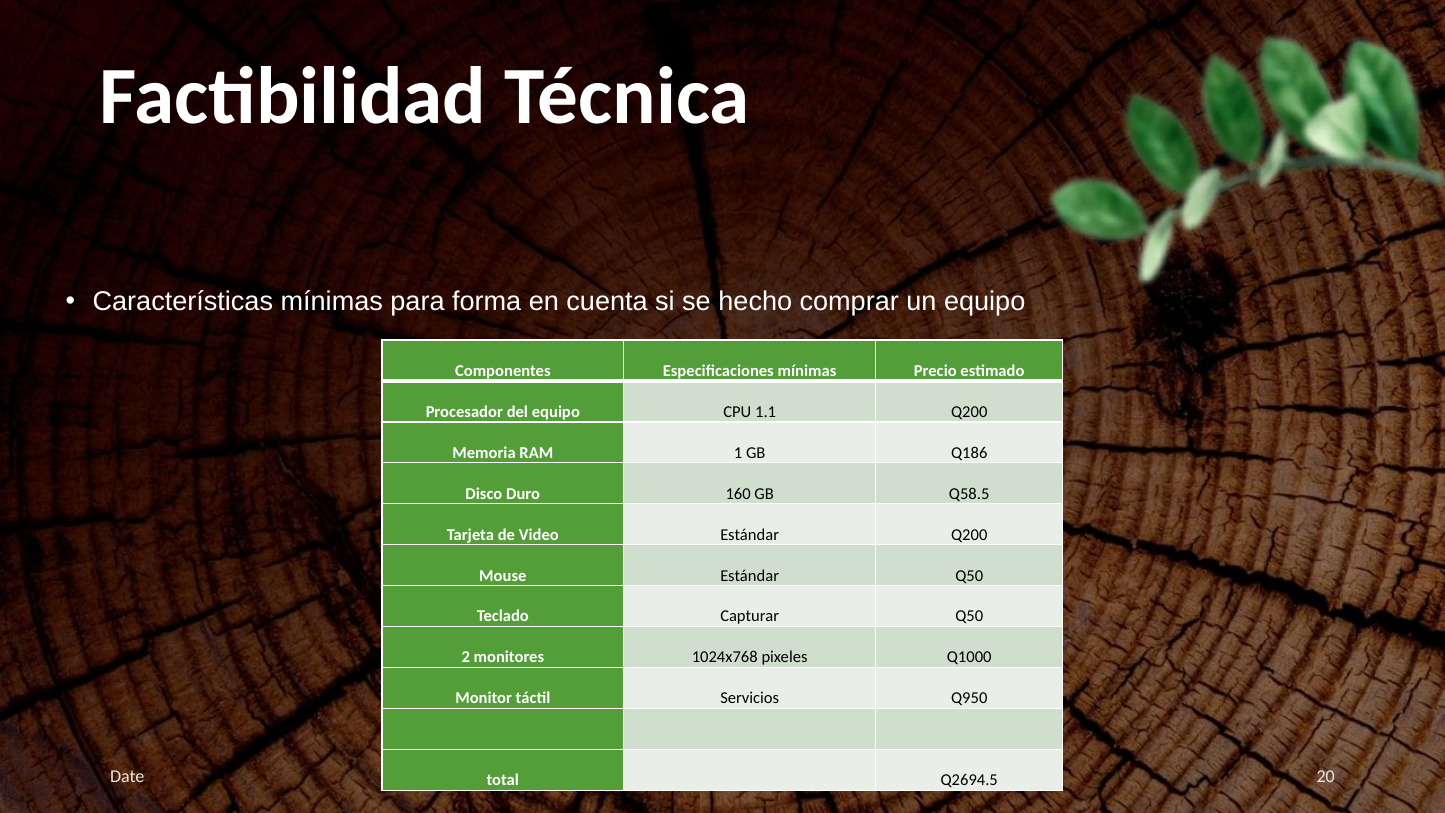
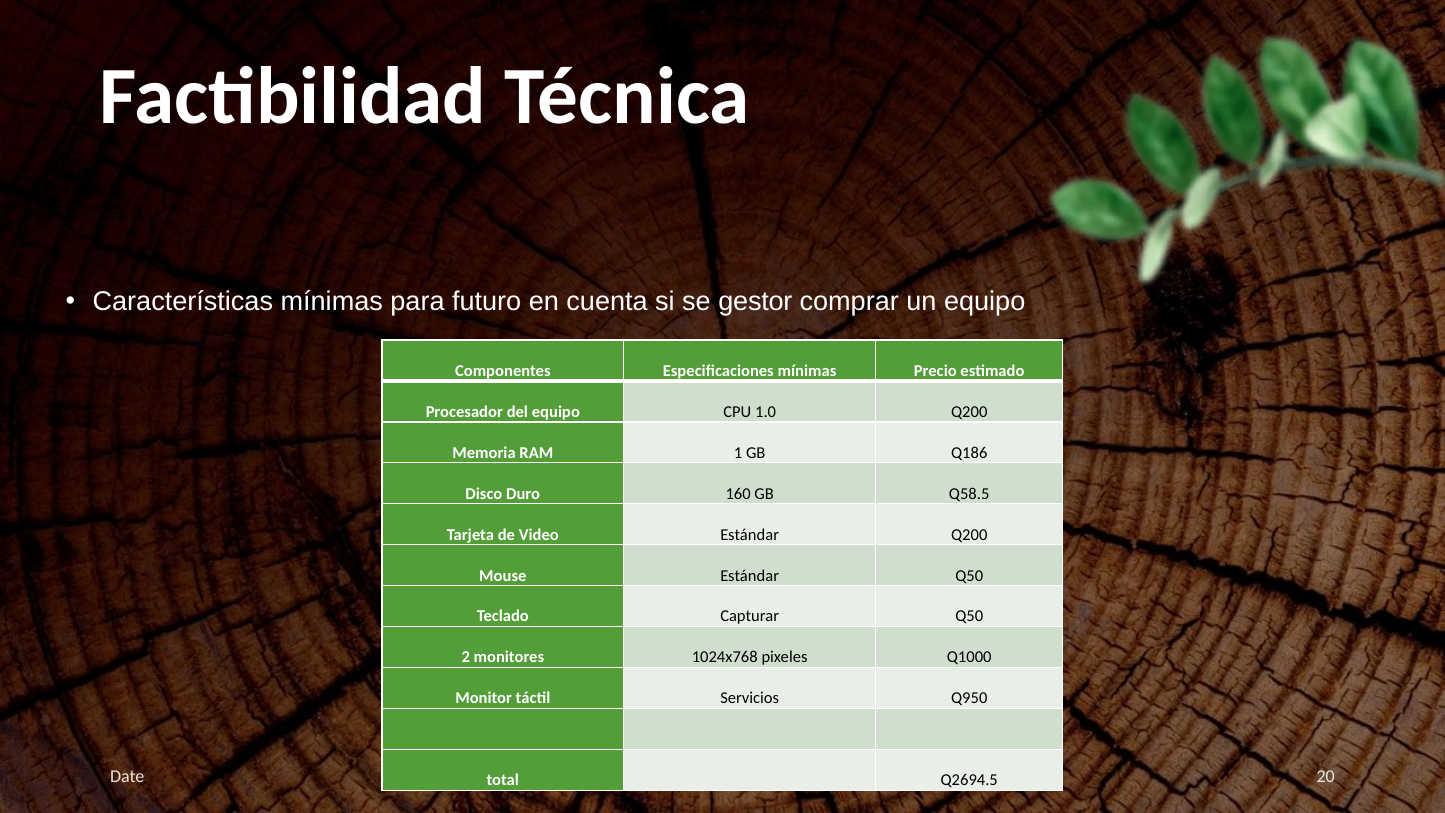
forma: forma -> futuro (487, 302)
hecho: hecho -> gestor (755, 302)
1.1: 1.1 -> 1.0 (766, 412)
